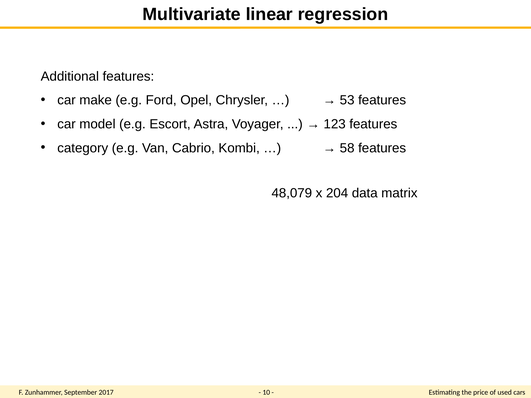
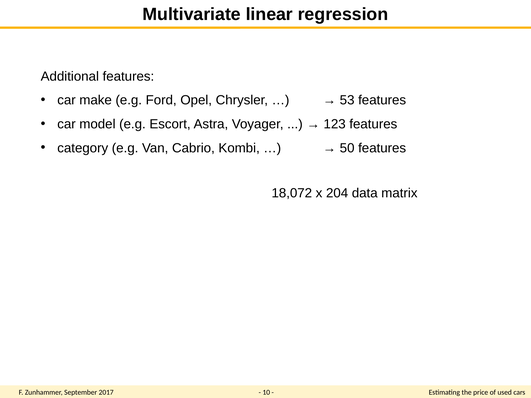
58: 58 -> 50 (347, 148)
48,079: 48,079 -> 18,072 (292, 193)
